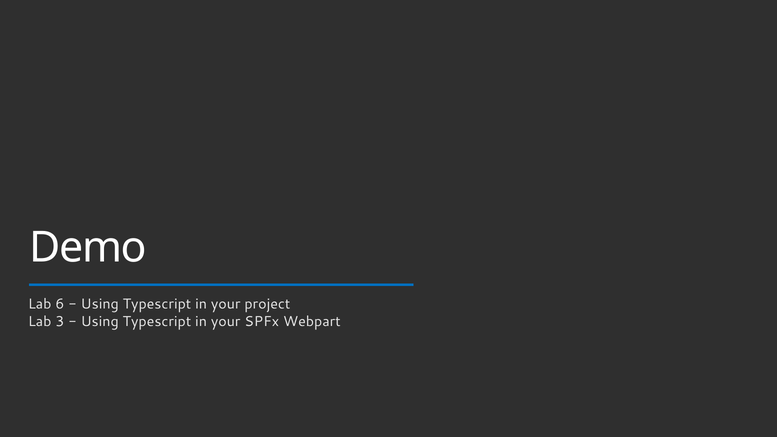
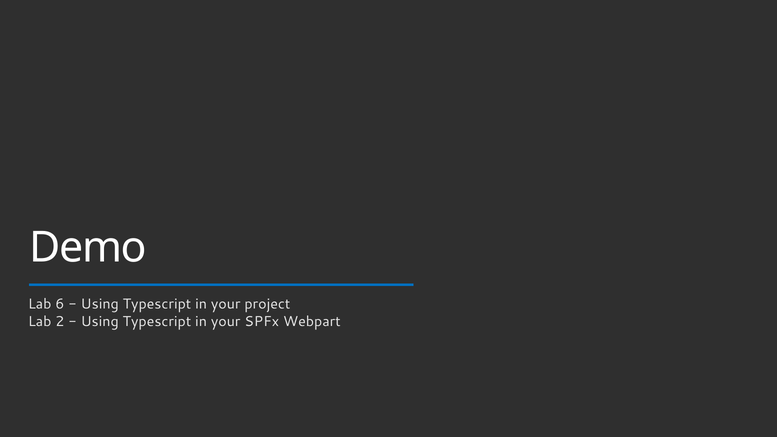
3: 3 -> 2 (60, 321)
